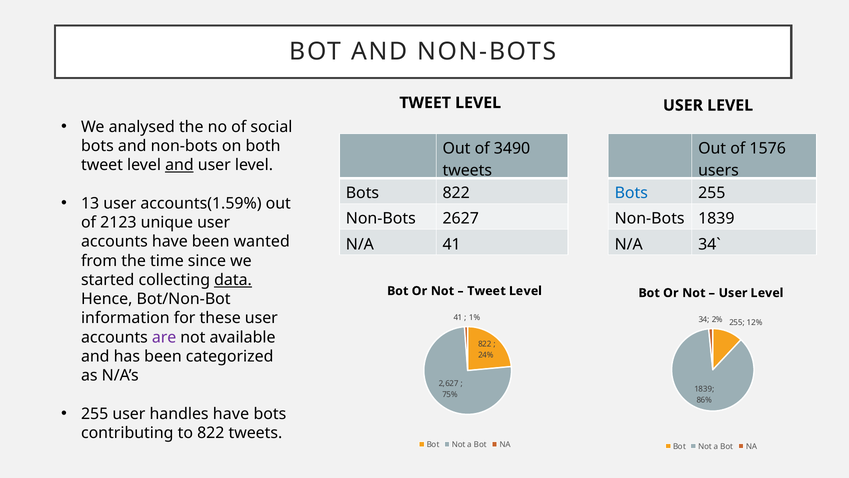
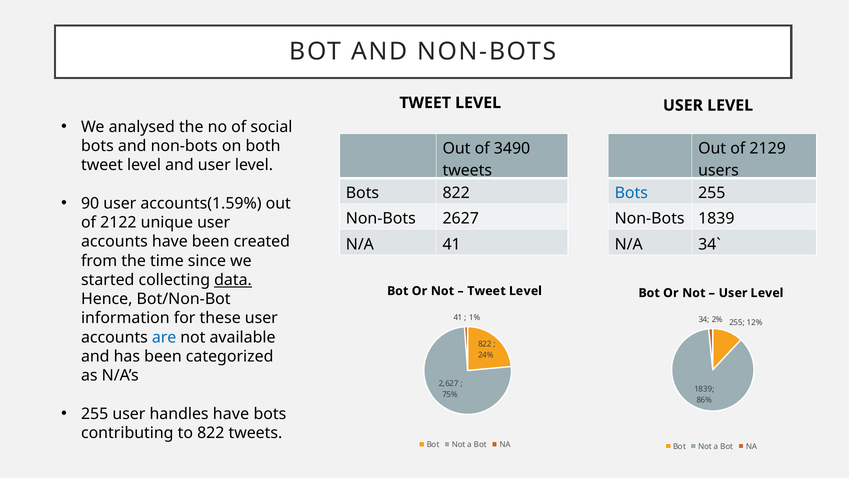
1576: 1576 -> 2129 (768, 148)
and underline: present -> none (179, 165)
13: 13 -> 90 (90, 203)
2123: 2123 -> 2122 (118, 222)
wanted: wanted -> created (262, 241)
are colour: purple -> blue (164, 337)
